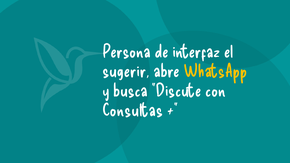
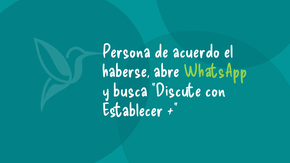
interfaz: interfaz -> acuerdo (196, 52)
sugerir: sugerir -> haberse (126, 71)
WhatsApp colour: yellow -> light green (215, 71)
Consultas: Consultas -> Establecer (133, 110)
